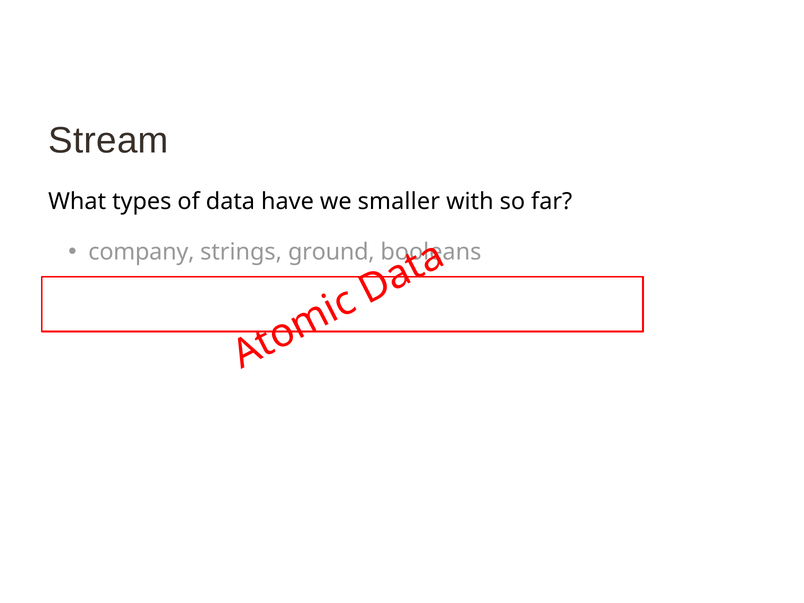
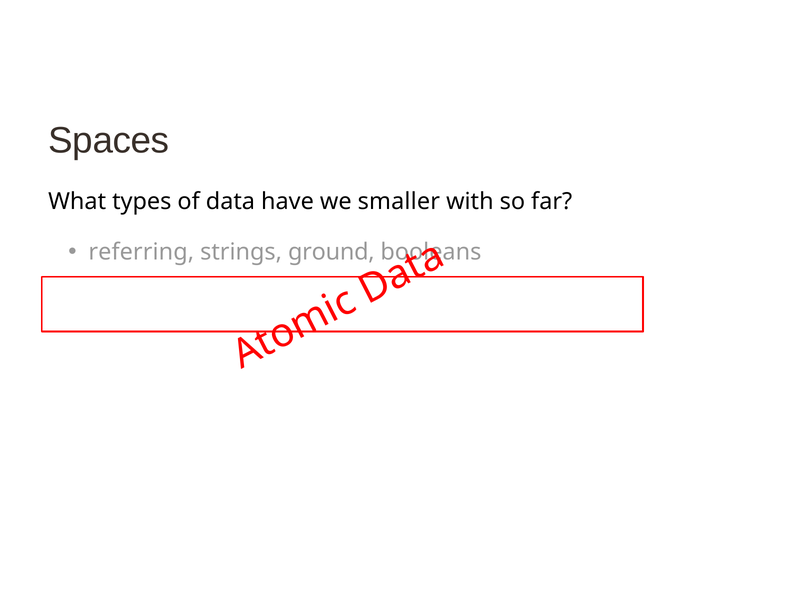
Stream: Stream -> Spaces (109, 141)
company: company -> referring (141, 252)
